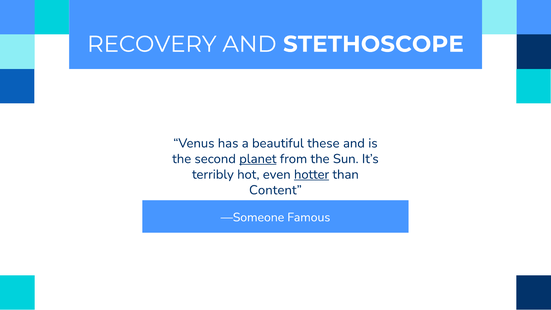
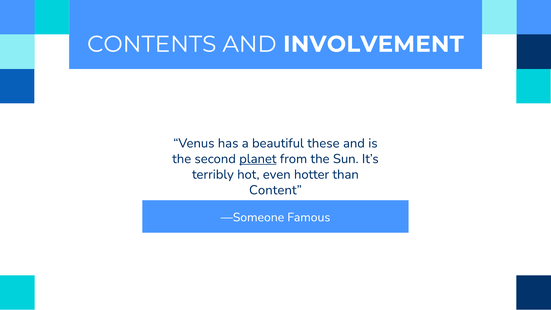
RECOVERY: RECOVERY -> CONTENTS (152, 44)
STETHOSCOPE: STETHOSCOPE -> INVOLVEMENT (373, 44)
hotter underline: present -> none (312, 174)
